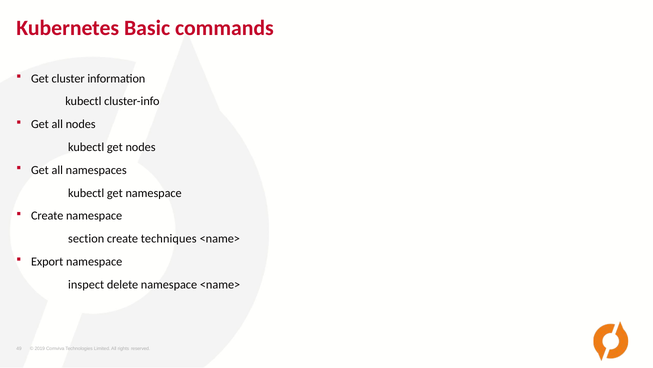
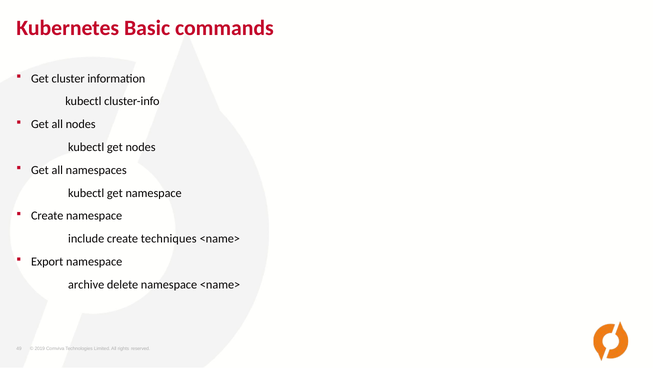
section: section -> include (86, 238)
inspect: inspect -> archive (86, 284)
